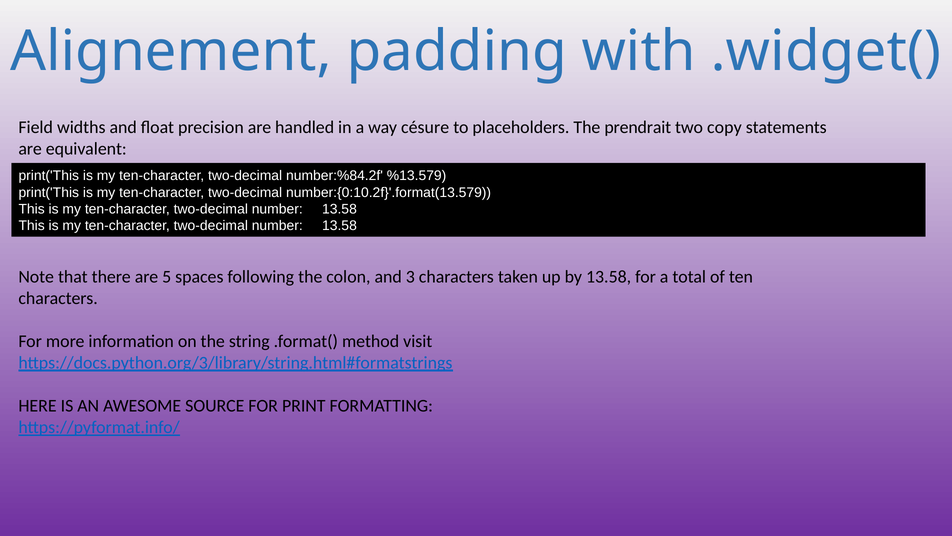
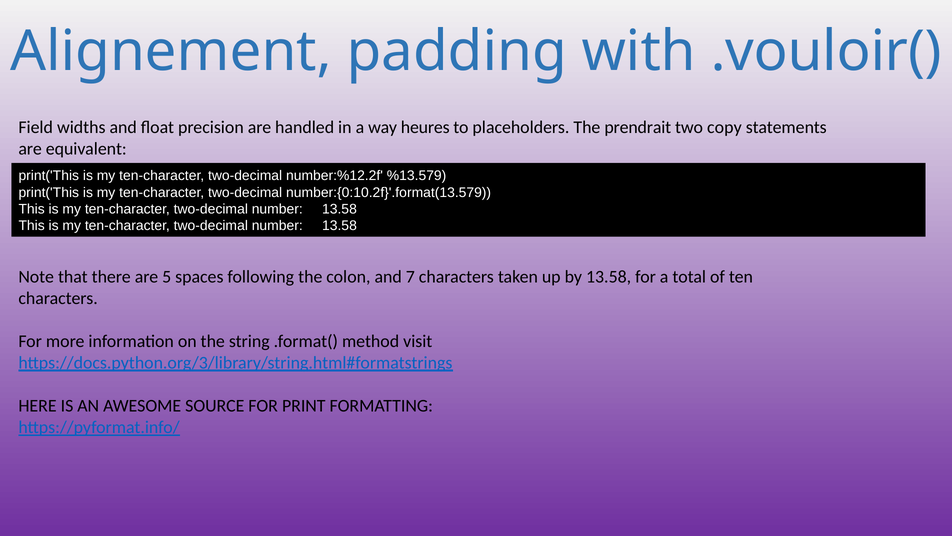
.widget(: .widget( -> .vouloir( (826, 51)
césure: césure -> heures (425, 127)
number:%84.2f: number:%84.2f -> number:%12.2f (334, 176)
3: 3 -> 7 (410, 277)
